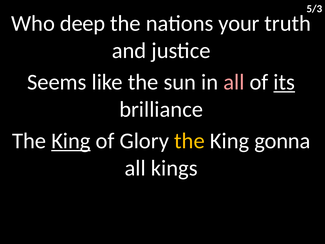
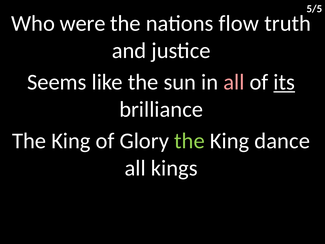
5/3: 5/3 -> 5/5 (314, 9)
deep: deep -> were (83, 23)
your: your -> flow (239, 23)
King underline: present -> none (71, 141)
the colour: yellow -> light green (189, 141)
gonna: gonna -> dance (282, 141)
